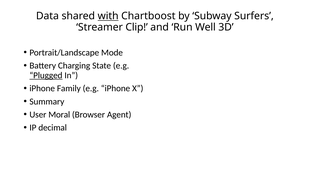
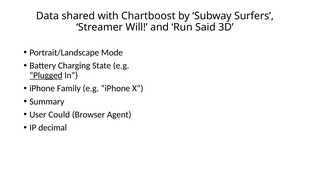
with underline: present -> none (108, 16)
Clip: Clip -> Will (137, 27)
Well: Well -> Said (205, 27)
Moral: Moral -> Could (59, 114)
